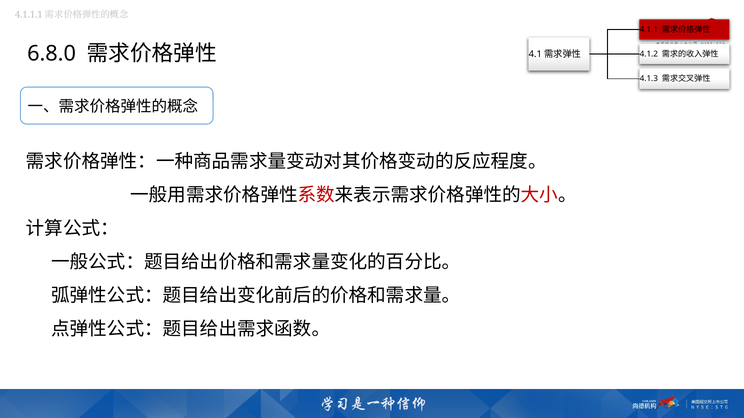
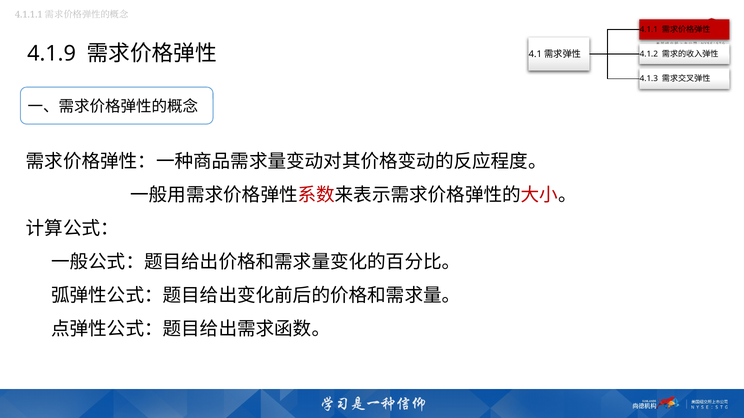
6.8.0: 6.8.0 -> 4.1.9 (52, 54)
